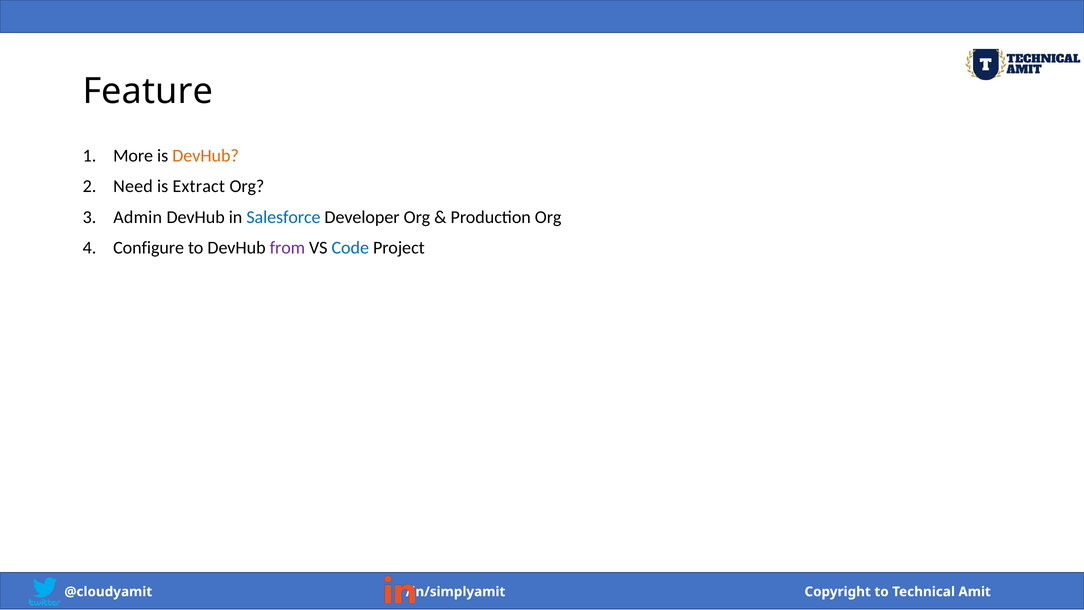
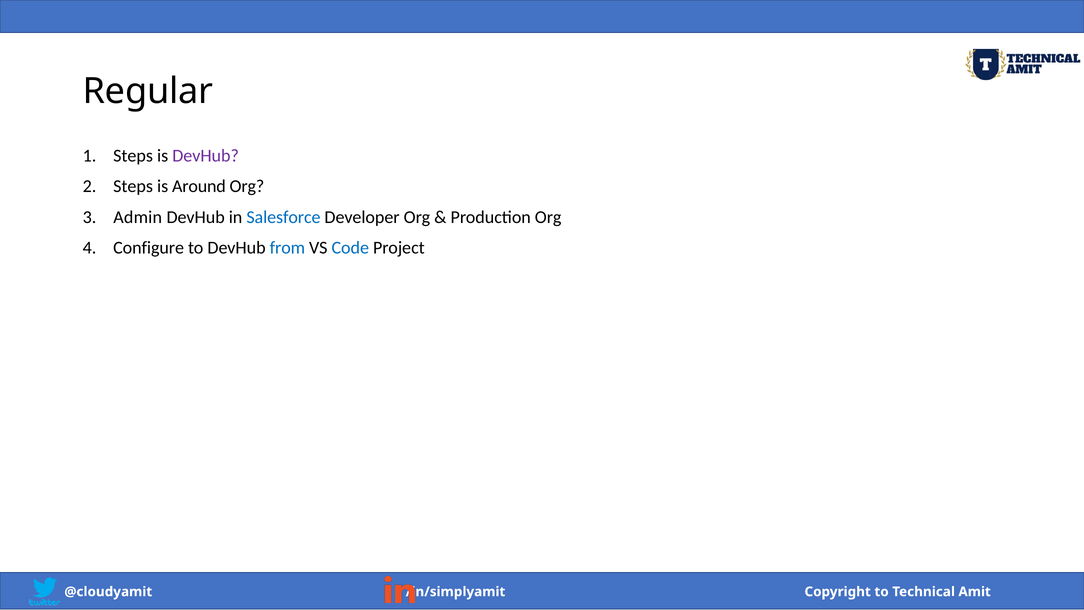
Feature: Feature -> Regular (148, 91)
More: More -> Steps (133, 155)
DevHub colour: orange -> purple (206, 155)
Need: Need -> Steps (133, 186)
Extract: Extract -> Around (199, 186)
from colour: purple -> blue (287, 248)
